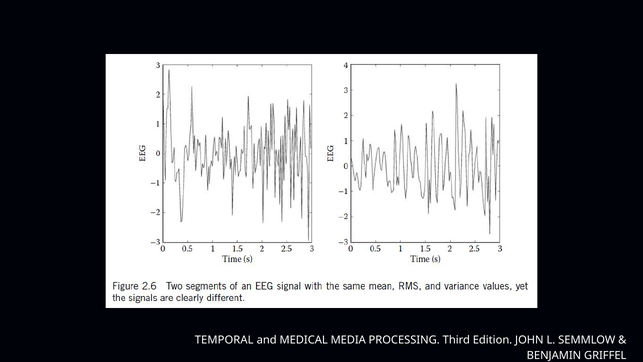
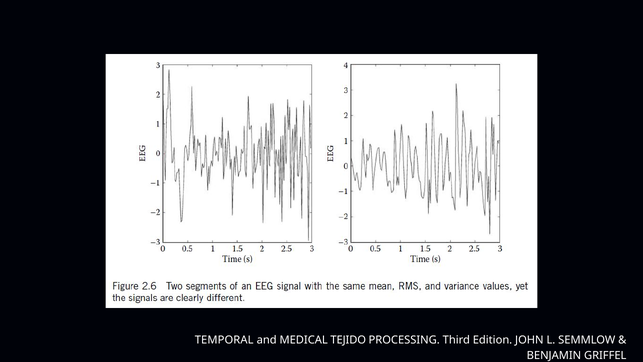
MEDIA: MEDIA -> TEJIDO (348, 340)
